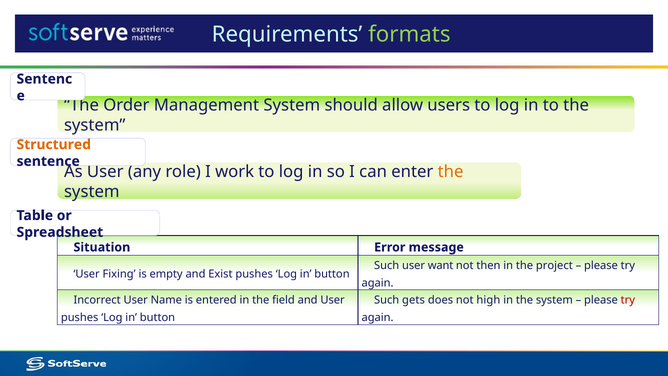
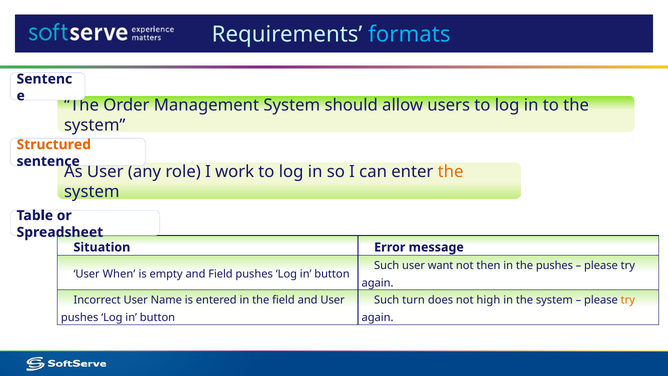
formats colour: light green -> light blue (409, 35)
the project: project -> pushes (554, 265)
Fixing: Fixing -> When (119, 274)
and Exist: Exist -> Field (220, 274)
gets: gets -> turn (414, 300)
try colour: red -> orange (628, 300)
